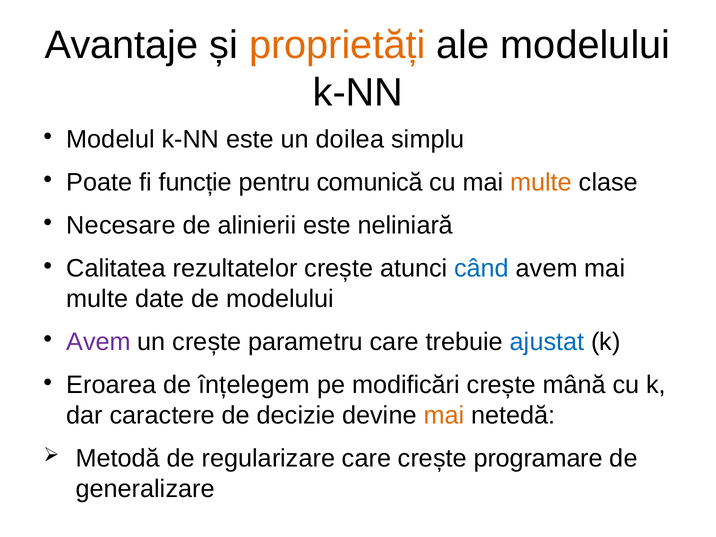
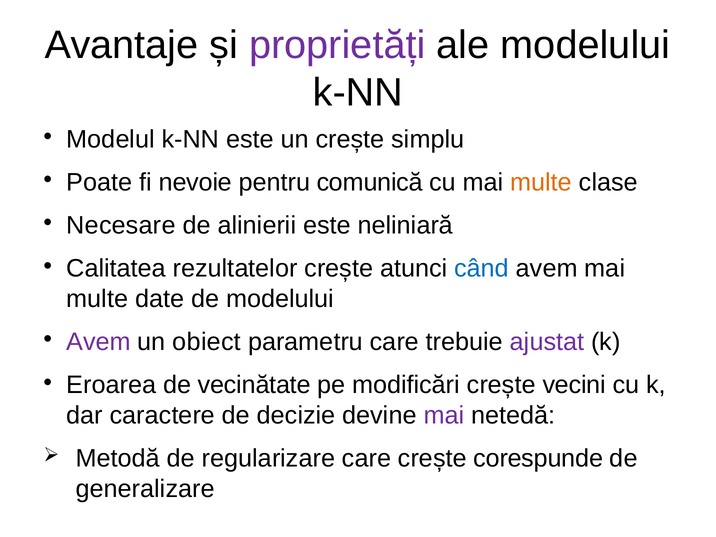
proprietăți colour: orange -> purple (337, 45)
un doilea: doilea -> crește (350, 139)
funcție: funcție -> nevoie (195, 182)
un crește: crește -> obiect (207, 342)
ajustat colour: blue -> purple (547, 342)
înțelegem: înțelegem -> vecinătate (254, 385)
mână: mână -> vecini (574, 385)
mai colour: orange -> purple (444, 415)
programare: programare -> corespunde (538, 458)
